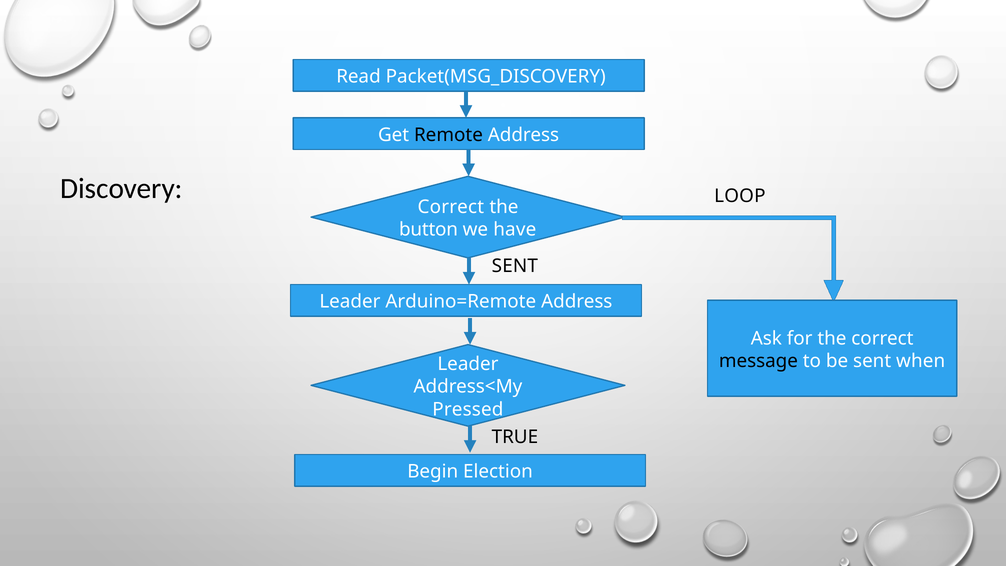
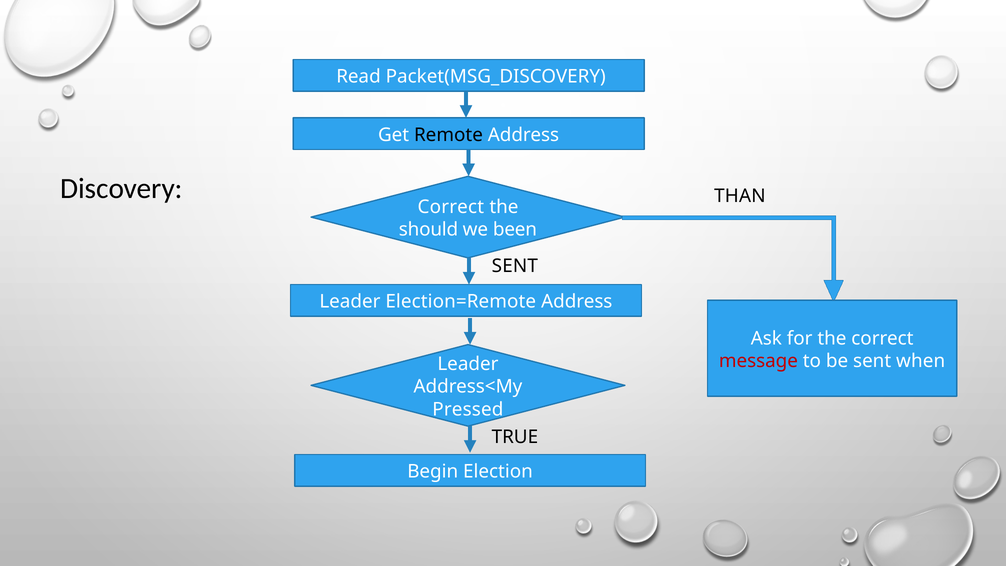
LOOP: LOOP -> THAN (740, 196)
button: button -> should (429, 230)
have: have -> been (515, 230)
Arduino=Remote: Arduino=Remote -> Election=Remote (461, 302)
message colour: black -> red (758, 361)
